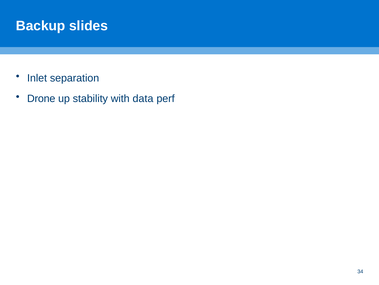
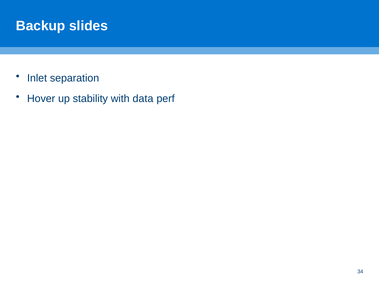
Drone: Drone -> Hover (41, 98)
